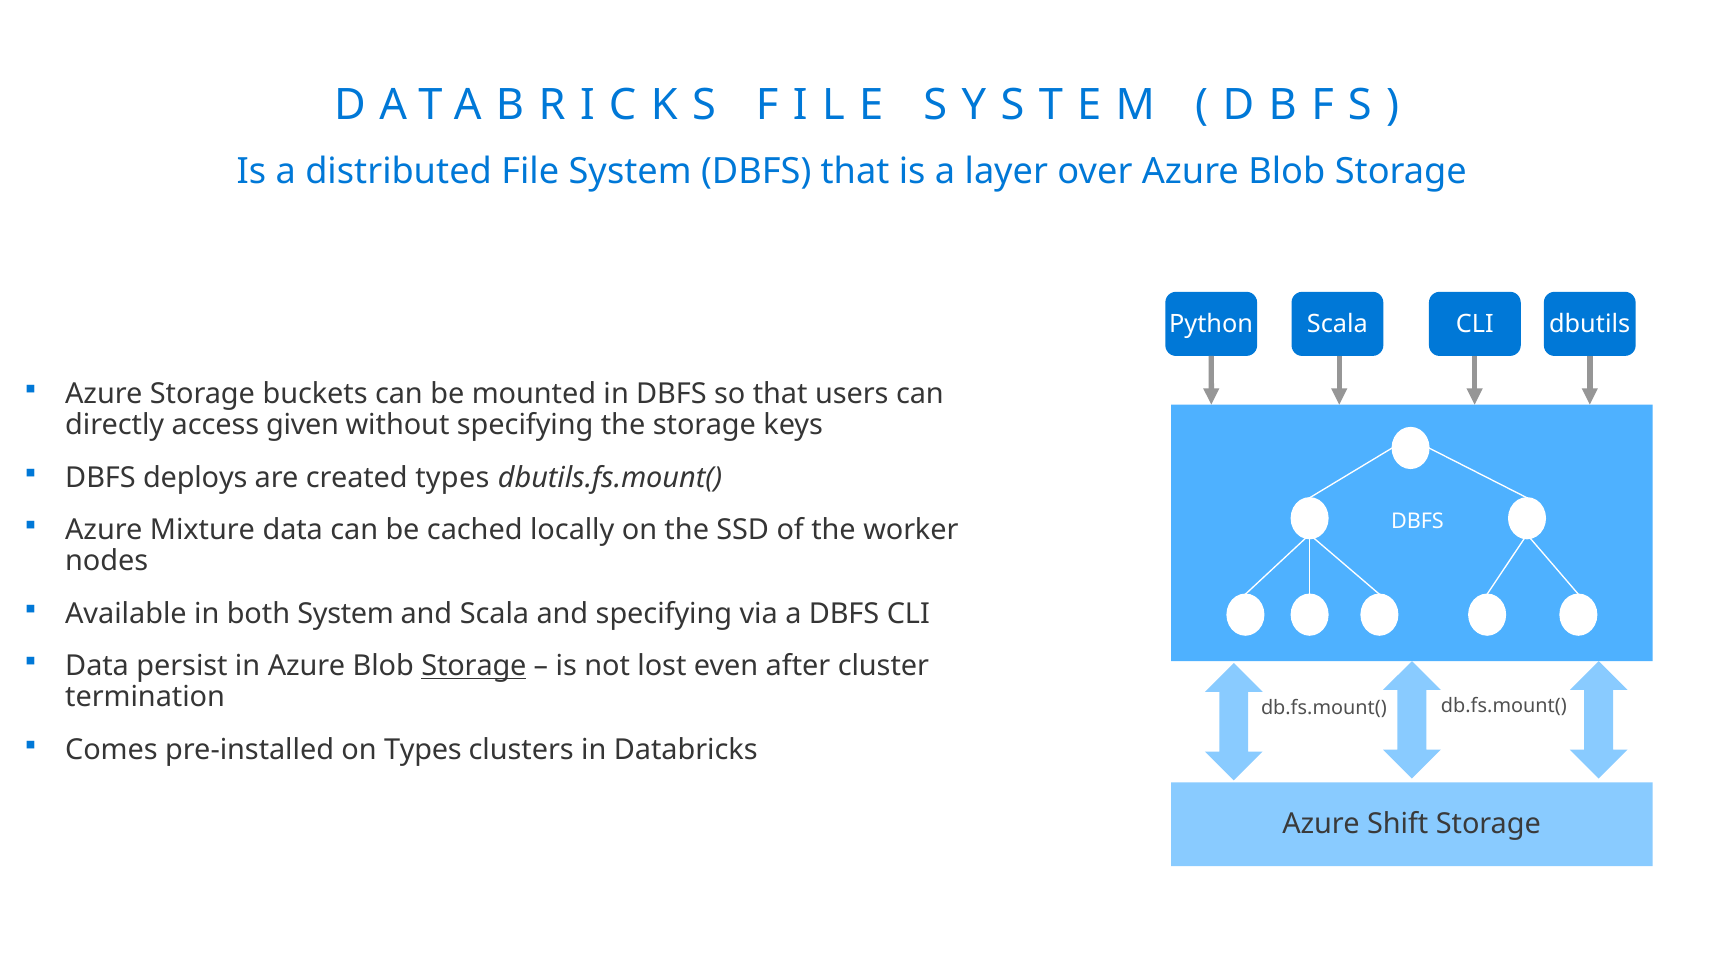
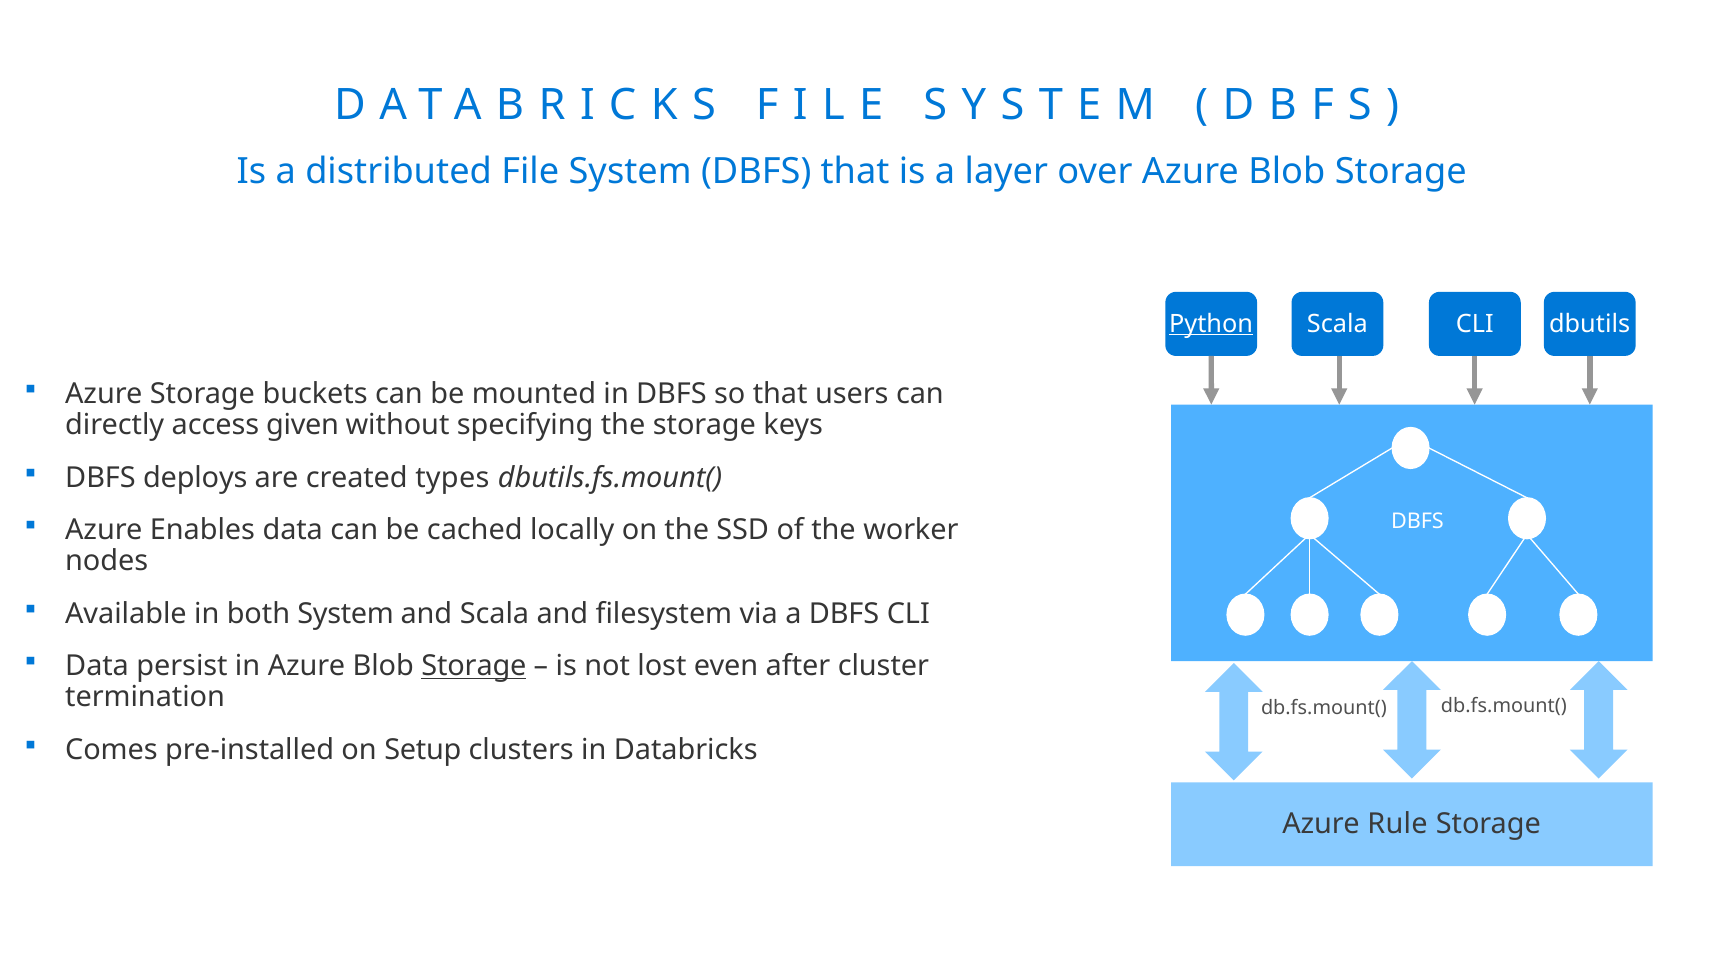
Python underline: none -> present (1211, 324)
Mixture: Mixture -> Enables (202, 530)
and specifying: specifying -> filesystem (664, 614)
on Types: Types -> Setup (423, 750)
Shift: Shift -> Rule (1398, 824)
